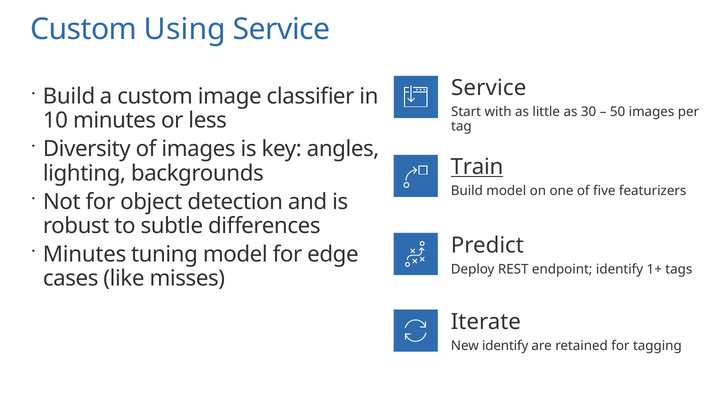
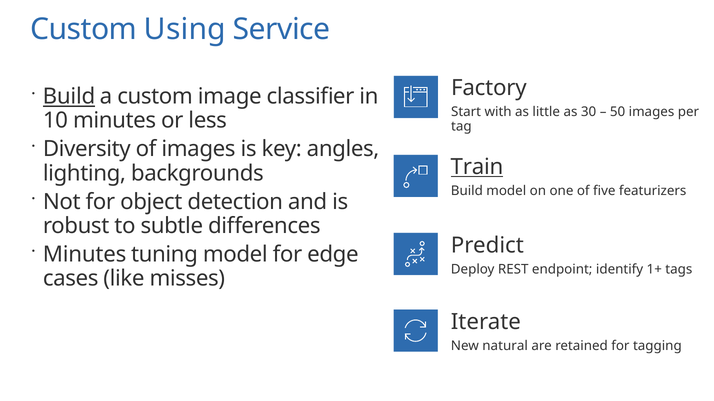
Service: Service -> Factory (489, 88)
Build underline: none -> present (69, 97)
New identify: identify -> natural (505, 346)
